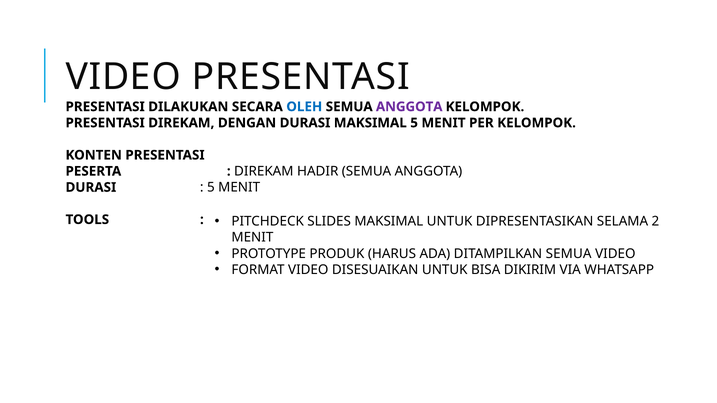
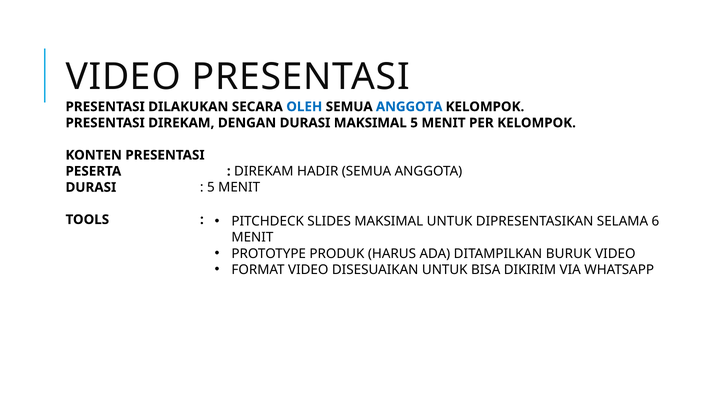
ANGGOTA colour: purple -> blue (409, 107)
2: 2 -> 6 (655, 222)
DITAMPILKAN SEMUA: SEMUA -> BURUK (569, 254)
